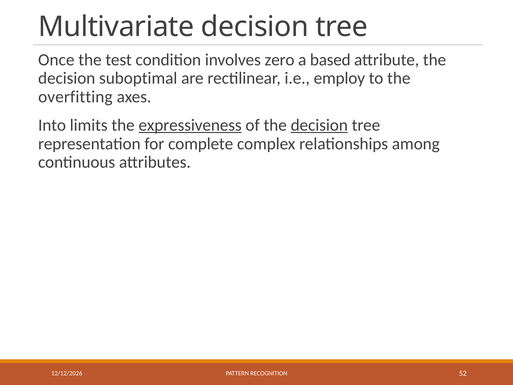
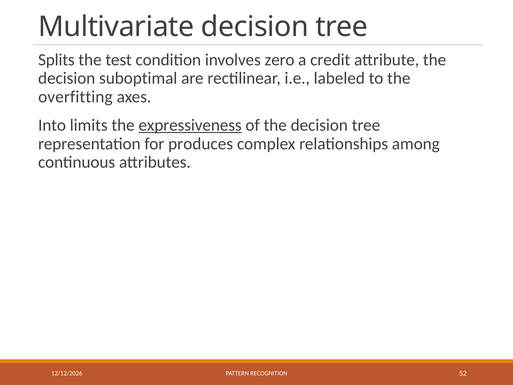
Once: Once -> Splits (56, 60)
based: based -> credit (330, 60)
employ: employ -> labeled (339, 78)
decision underline: present -> none (319, 125)
complete: complete -> produces (201, 144)
